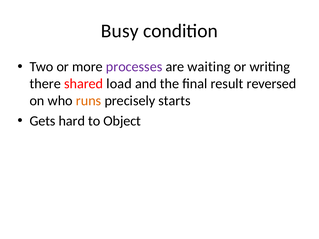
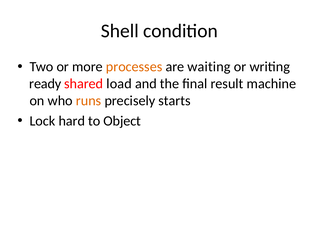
Busy: Busy -> Shell (120, 31)
processes colour: purple -> orange (134, 67)
there: there -> ready (45, 84)
reversed: reversed -> machine (271, 84)
Gets: Gets -> Lock (42, 121)
